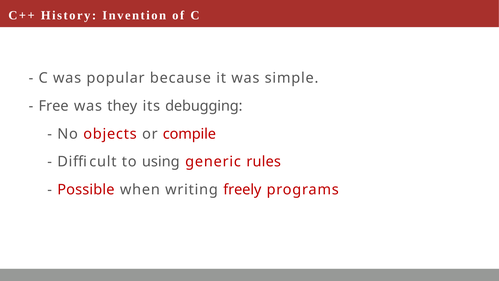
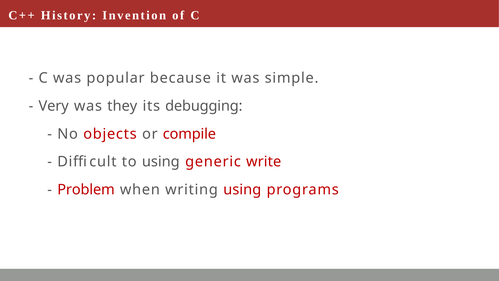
Free: Free -> Very (54, 106)
rules: rules -> write (264, 162)
Possible: Possible -> Problem (86, 190)
writing freely: freely -> using (242, 190)
